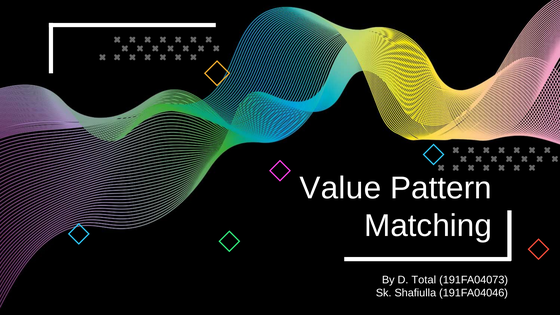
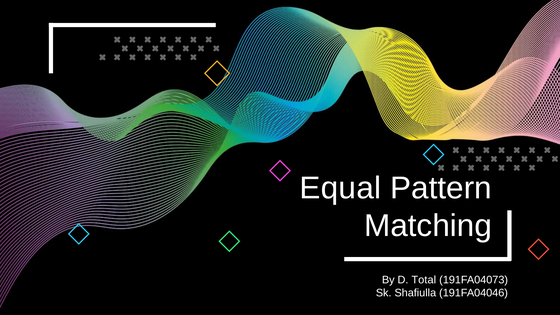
Value: Value -> Equal (340, 188)
